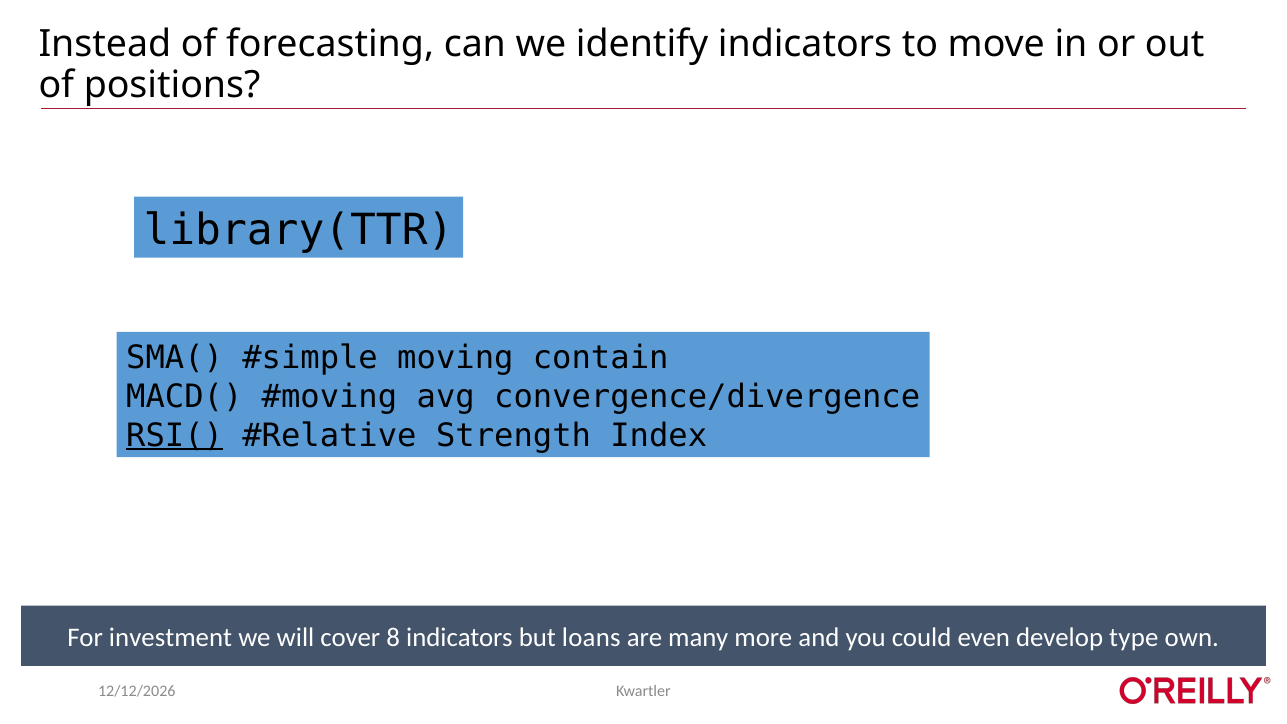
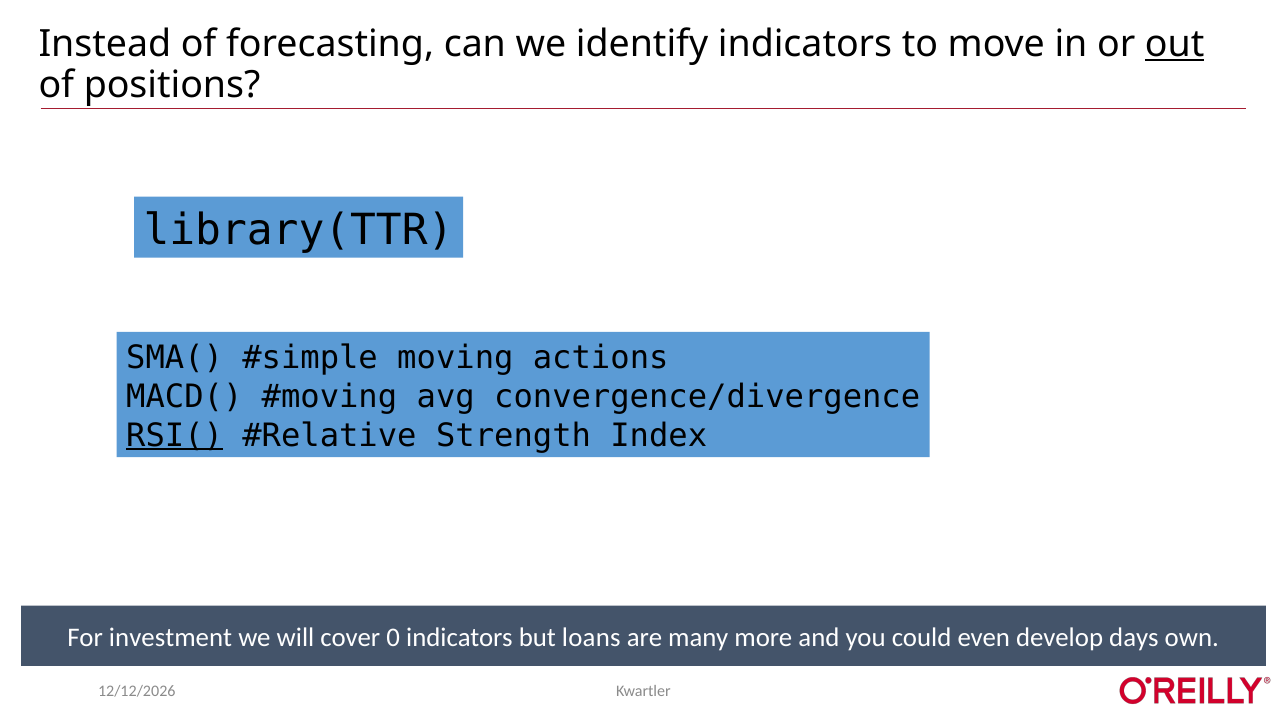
out underline: none -> present (1175, 44)
contain: contain -> actions (601, 358)
8: 8 -> 0 (393, 638)
type: type -> days (1134, 638)
